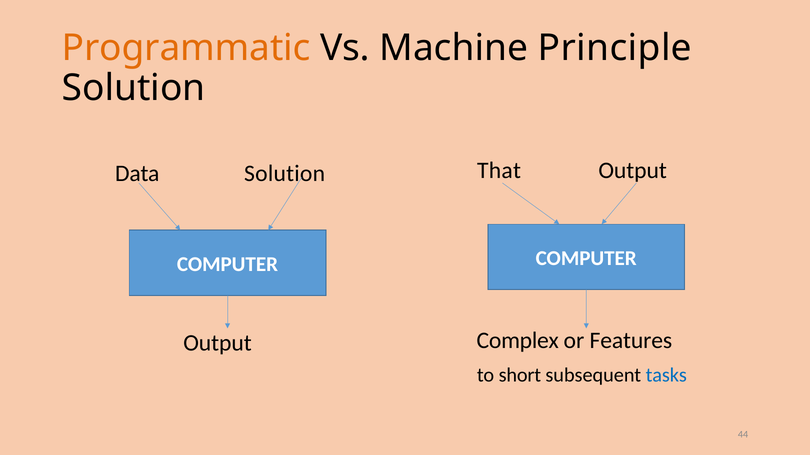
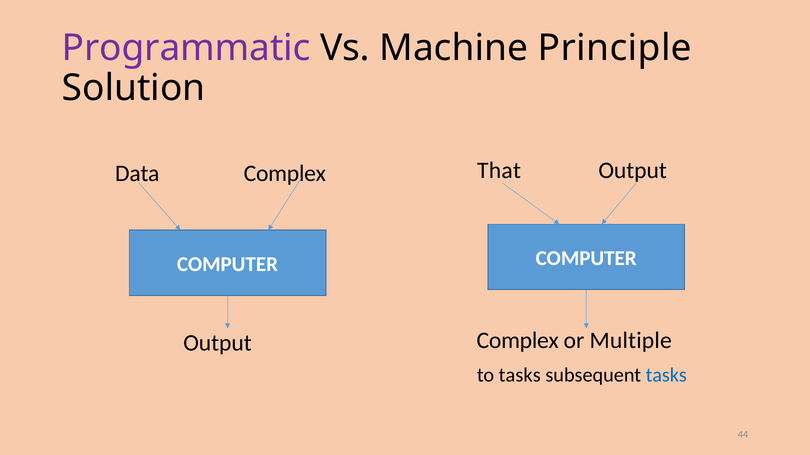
Programmatic colour: orange -> purple (186, 48)
Data Solution: Solution -> Complex (285, 174)
Features: Features -> Multiple (631, 341)
to short: short -> tasks (520, 376)
